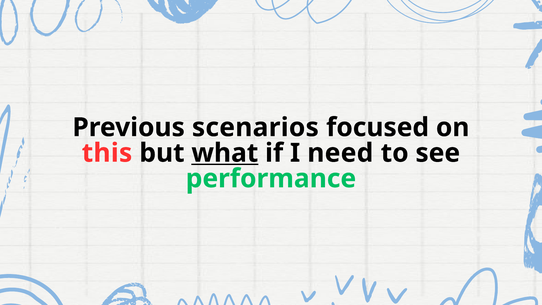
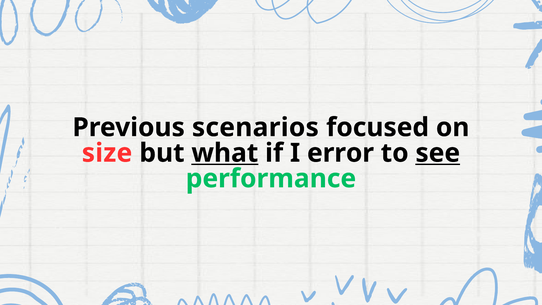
this: this -> size (107, 153)
need: need -> error (341, 153)
see underline: none -> present (438, 153)
